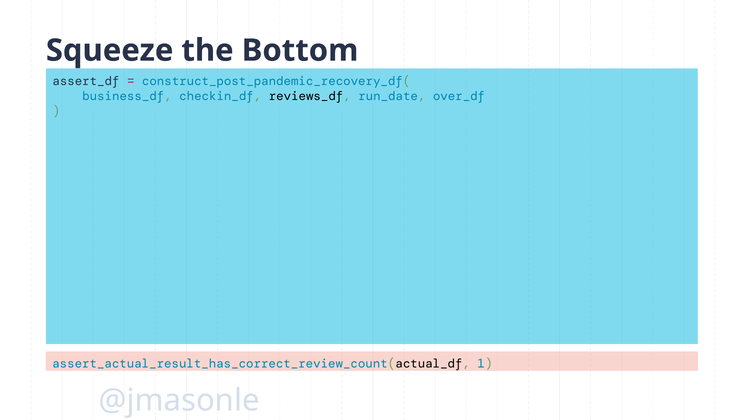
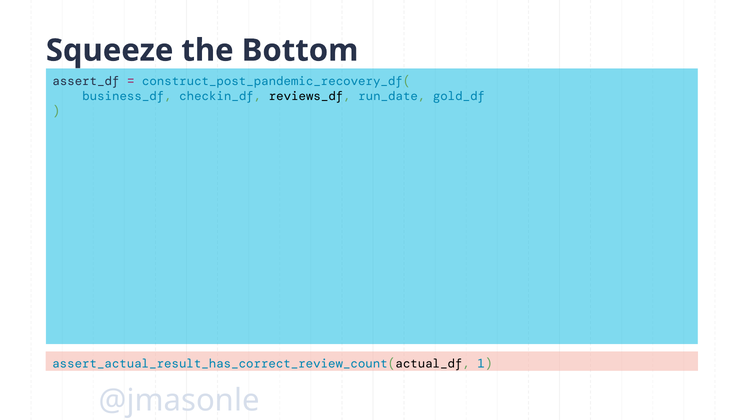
over_df: over_df -> gold_df (459, 96)
